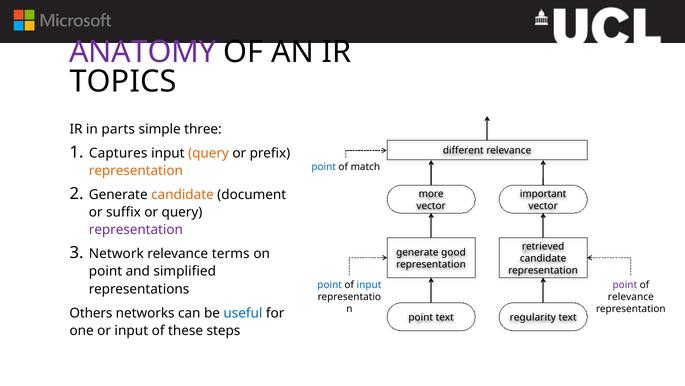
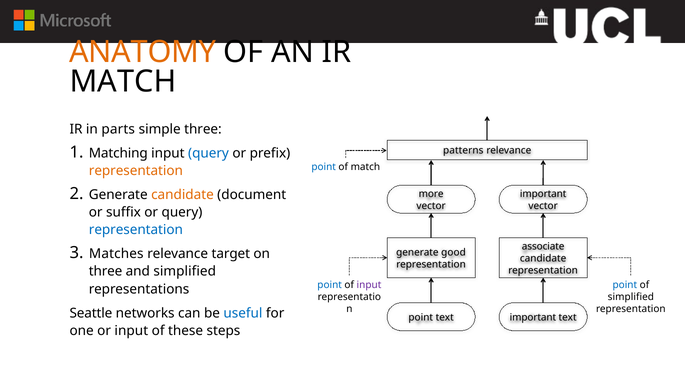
ANATOMY colour: purple -> orange (143, 52)
TOPICS: TOPICS -> MATCH (123, 82)
Captures: Captures -> Matching (118, 153)
query colour: orange -> blue (208, 153)
different: different -> patterns (463, 150)
representation colour: purple -> blue (136, 230)
retrieved: retrieved -> associate (543, 246)
Network: Network -> Matches (116, 253)
terms: terms -> target (231, 253)
point: point -> three (106, 271)
input colour: blue -> purple (369, 284)
point colour: purple -> blue (625, 284)
relevance: relevance -> simplified (631, 296)
Others: Others -> Seattle (91, 313)
regularity: regularity -> important (533, 317)
